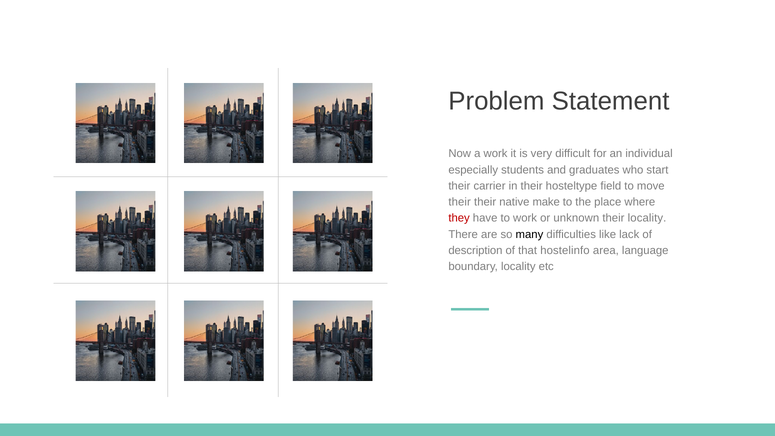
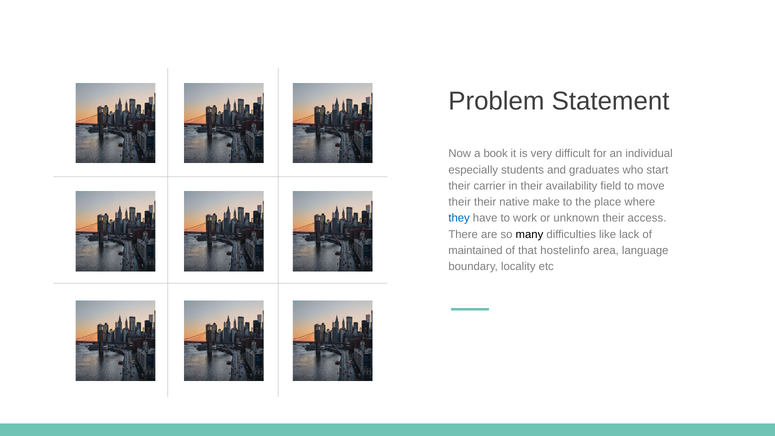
a work: work -> book (496, 154)
hosteltype: hosteltype -> availability (572, 186)
they colour: red -> blue (459, 218)
their locality: locality -> access (647, 218)
description: description -> maintained (475, 251)
